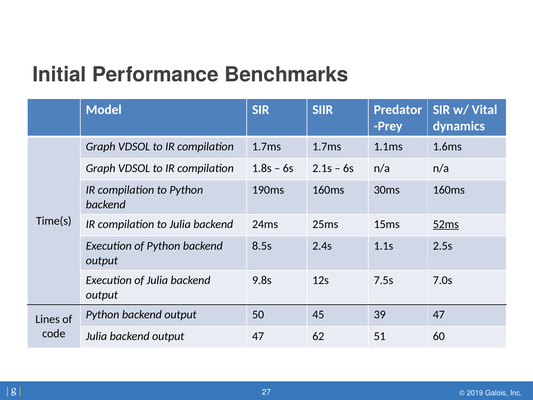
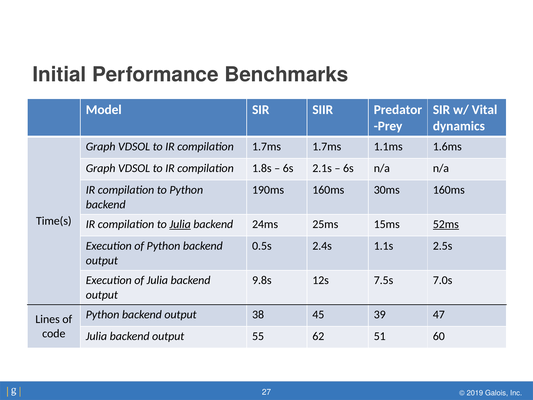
Julia underline: none -> present (180, 224)
8.5s: 8.5s -> 0.5s (262, 246)
50: 50 -> 38 (258, 314)
output 47: 47 -> 55 (258, 336)
